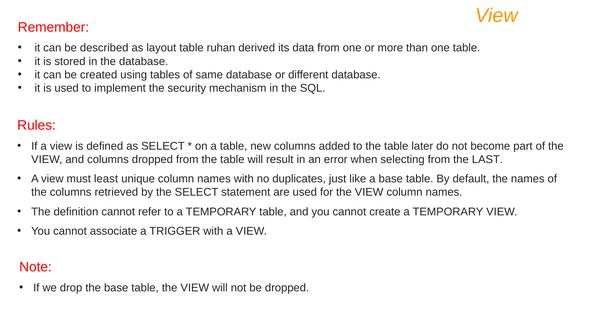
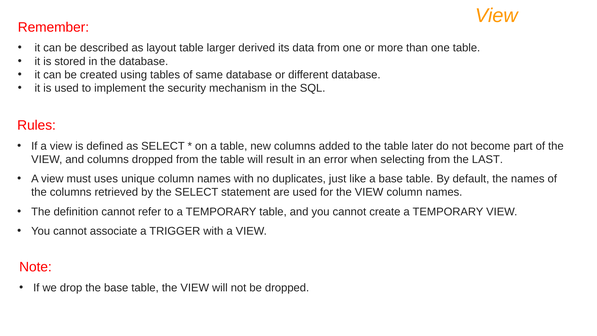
ruhan: ruhan -> larger (221, 48)
least: least -> uses (106, 179)
